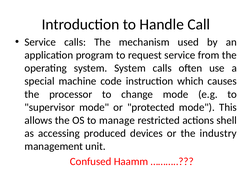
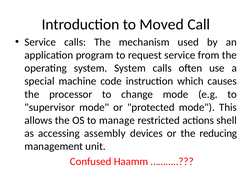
Handle: Handle -> Moved (162, 24)
produced: produced -> assembly (105, 133)
industry: industry -> reducing (218, 133)
